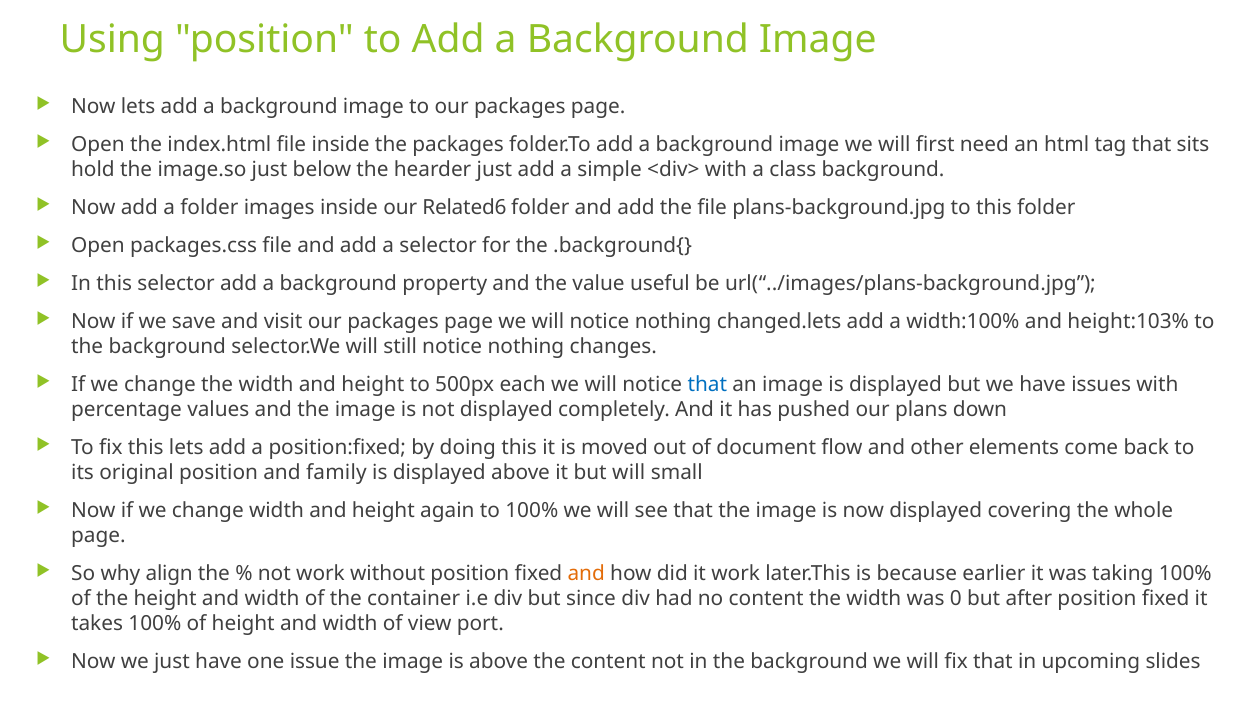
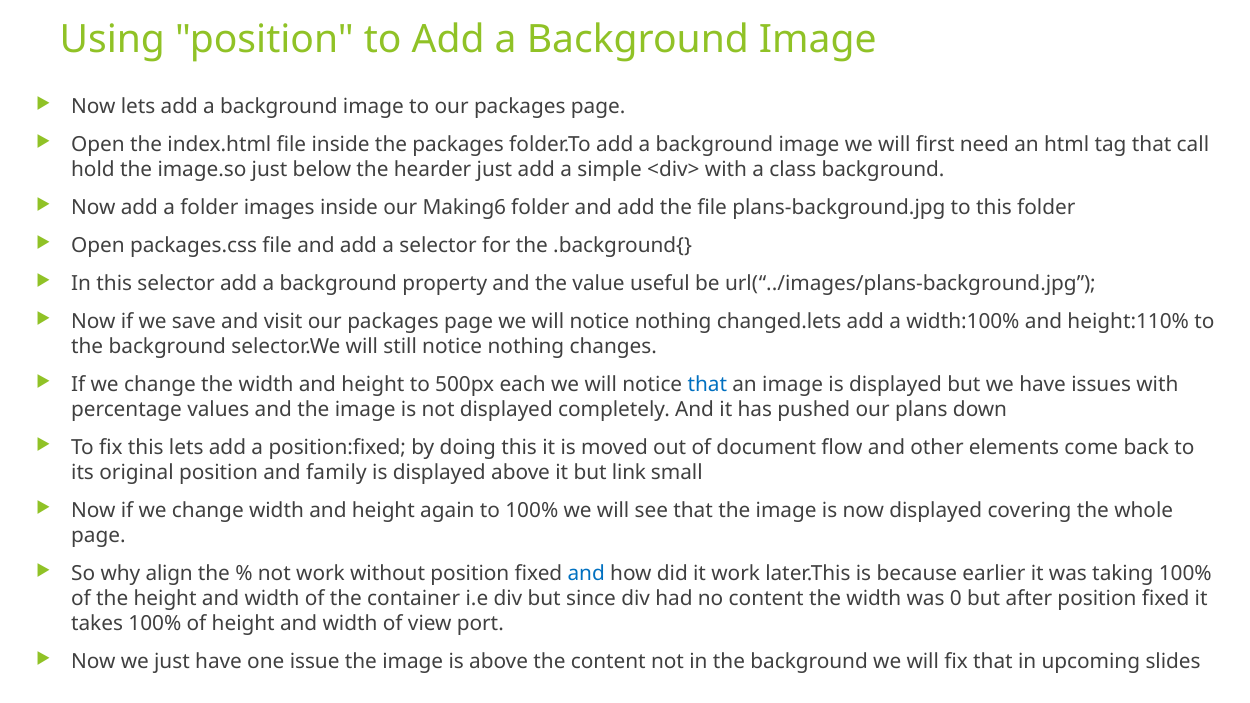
sits: sits -> call (1193, 145)
Related6: Related6 -> Making6 (464, 208)
height:103%: height:103% -> height:110% (1128, 322)
but will: will -> link (629, 473)
and colour: orange -> blue (586, 574)
